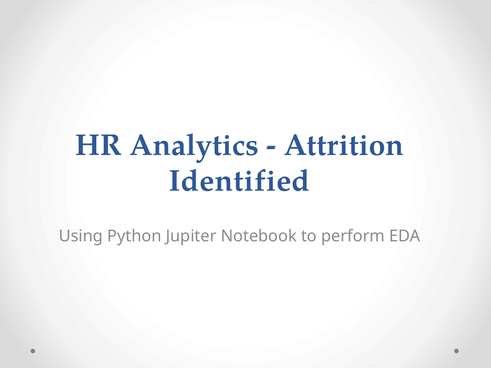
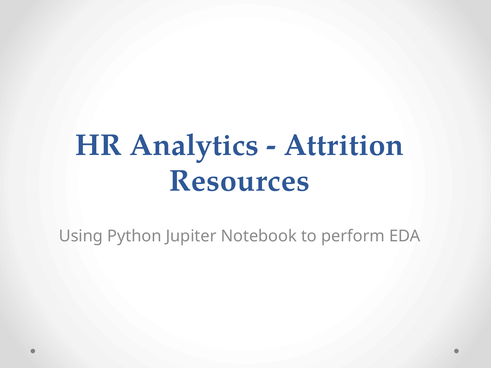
Identified: Identified -> Resources (239, 181)
